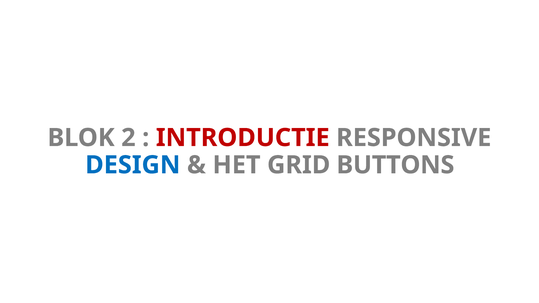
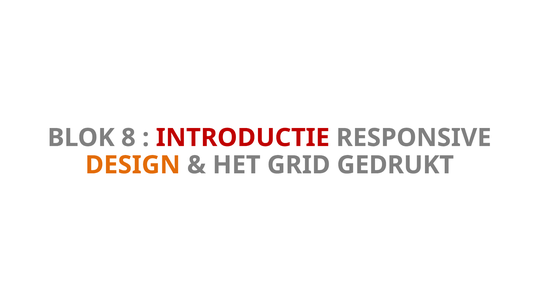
2: 2 -> 8 (128, 138)
DESIGN colour: blue -> orange (133, 165)
BUTTONS: BUTTONS -> GEDRUKT (395, 165)
